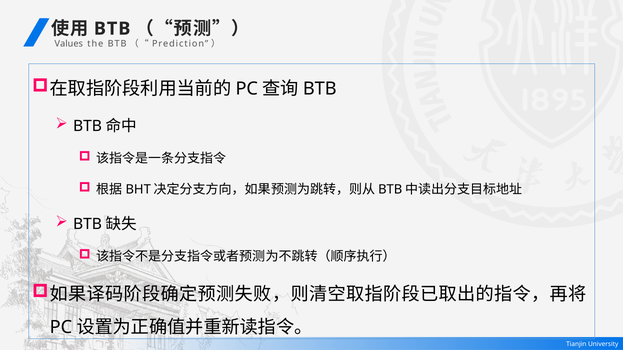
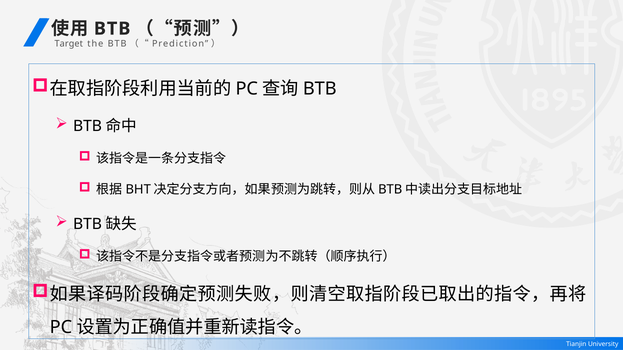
Values: Values -> Target (69, 44)
